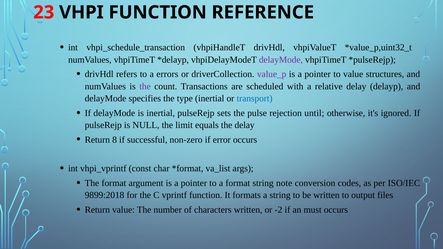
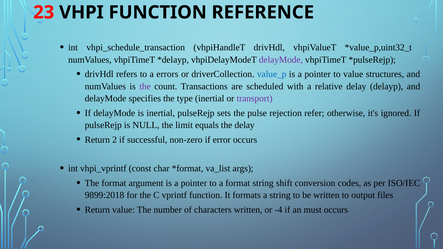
value_p colour: purple -> blue (272, 74)
transport colour: blue -> purple (255, 99)
until: until -> refer (314, 113)
8: 8 -> 2 (115, 140)
note: note -> shift (284, 183)
-2: -2 -> -4 (279, 210)
